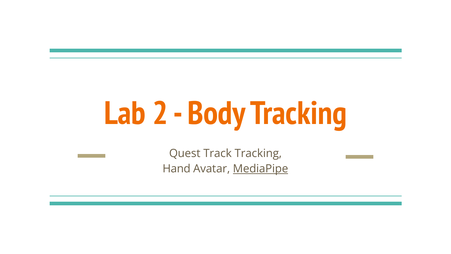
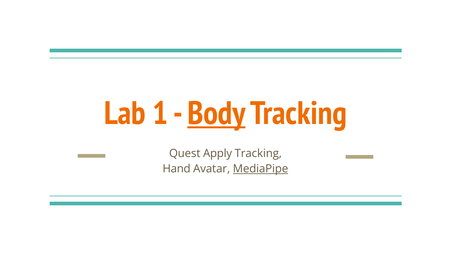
2: 2 -> 1 (160, 113)
Body underline: none -> present (216, 113)
Track: Track -> Apply (218, 153)
